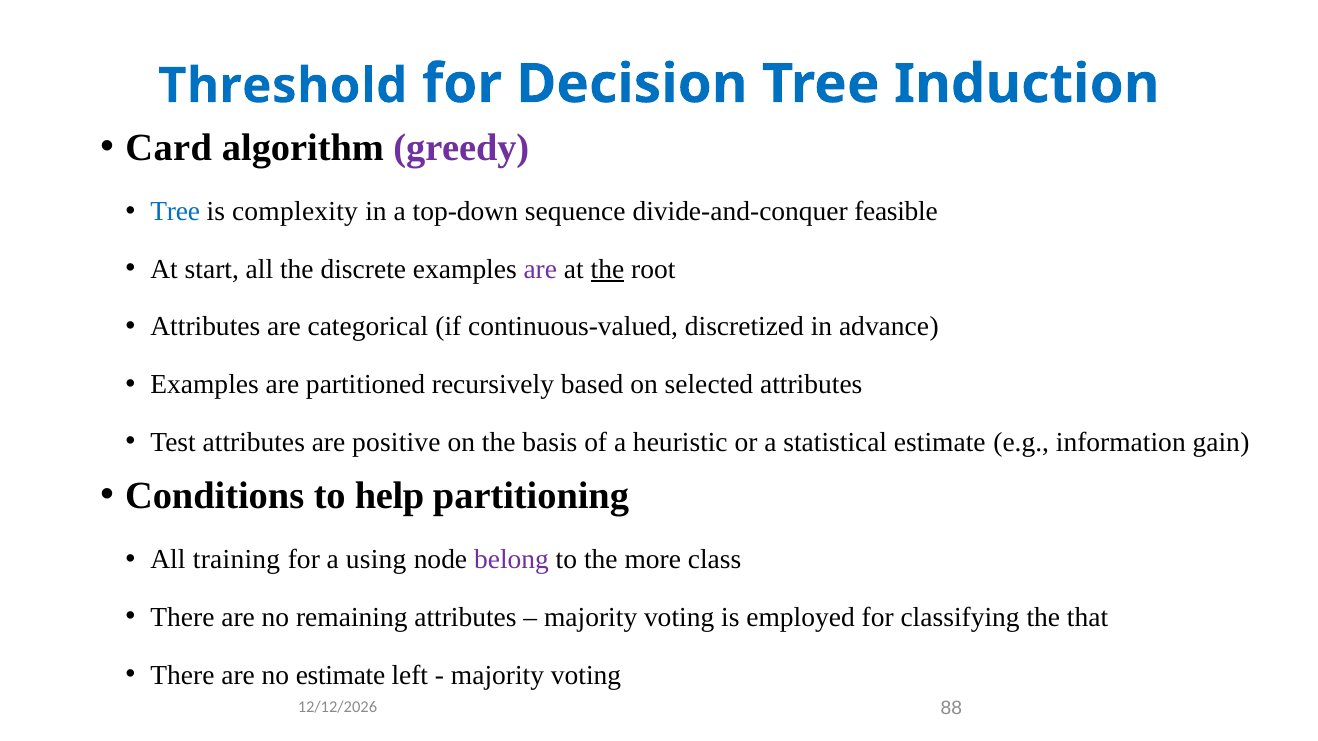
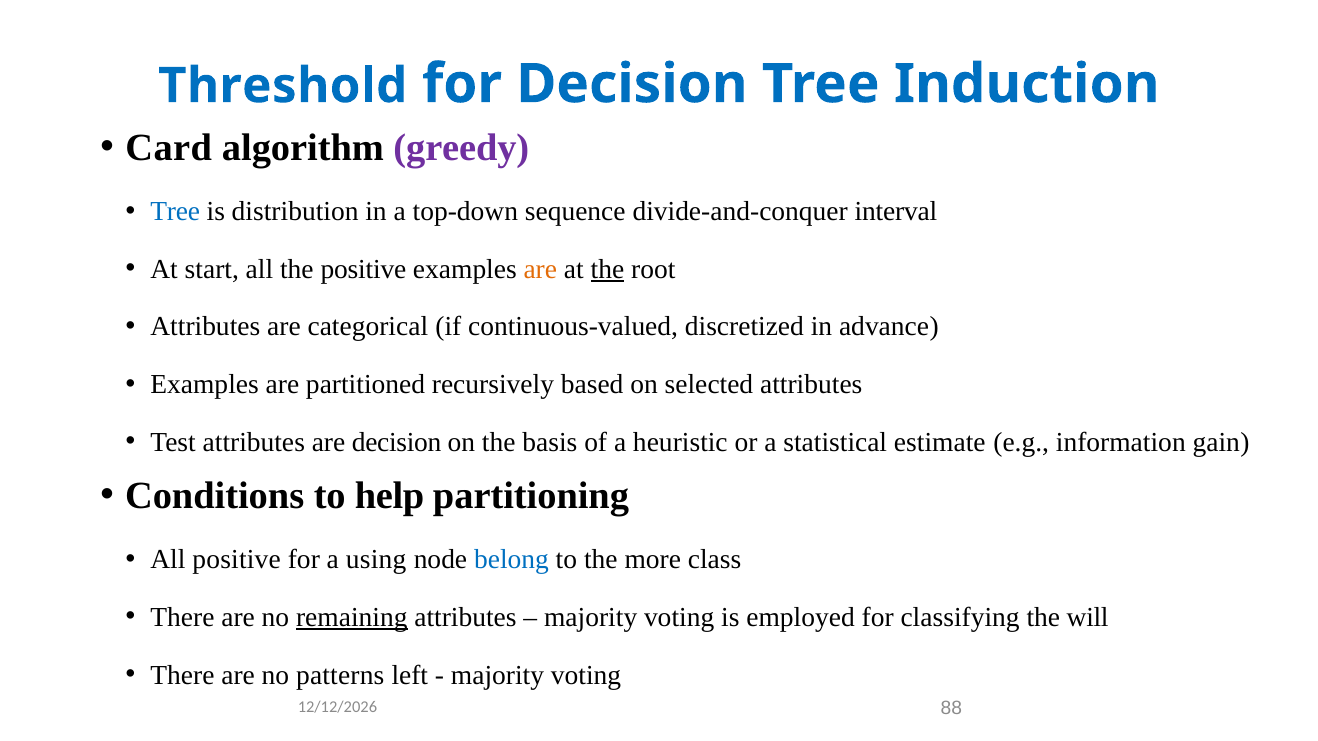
complexity: complexity -> distribution (295, 212)
feasible: feasible -> interval (896, 212)
the discrete: discrete -> positive (363, 269)
are colour: purple -> orange (540, 269)
are positive: positive -> decision (397, 442)
All training: training -> positive (237, 560)
belong colour: purple -> blue (511, 560)
remaining underline: none -> present (352, 618)
that: that -> will (1088, 618)
no estimate: estimate -> patterns (340, 675)
